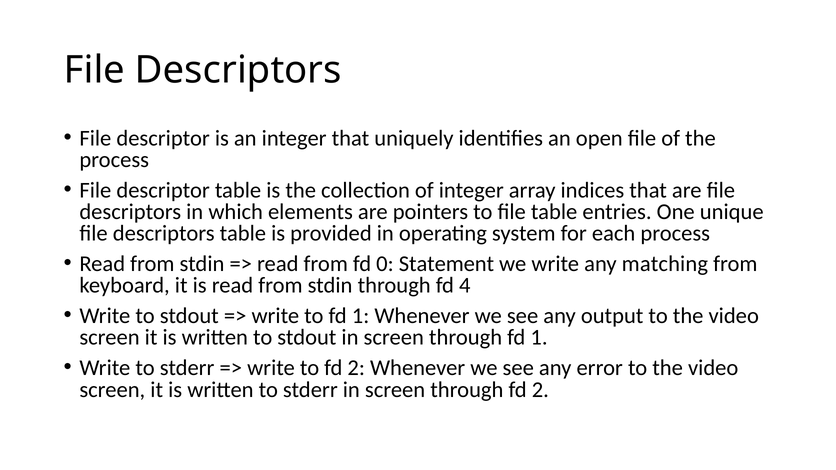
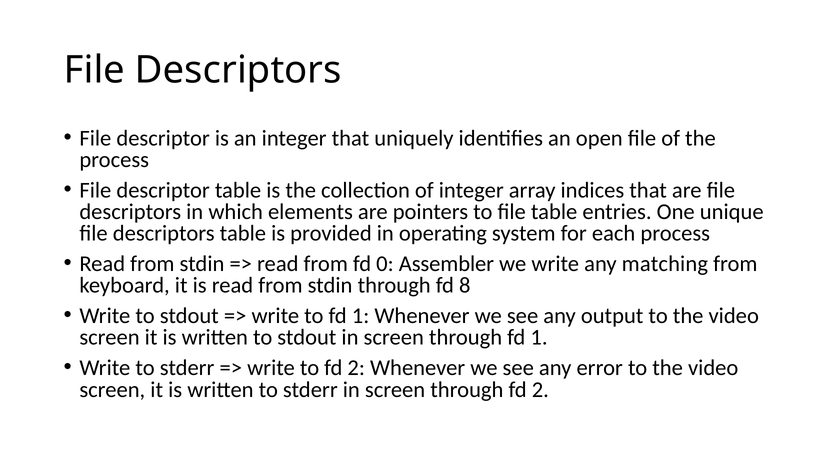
Statement: Statement -> Assembler (446, 264)
4: 4 -> 8 (465, 286)
